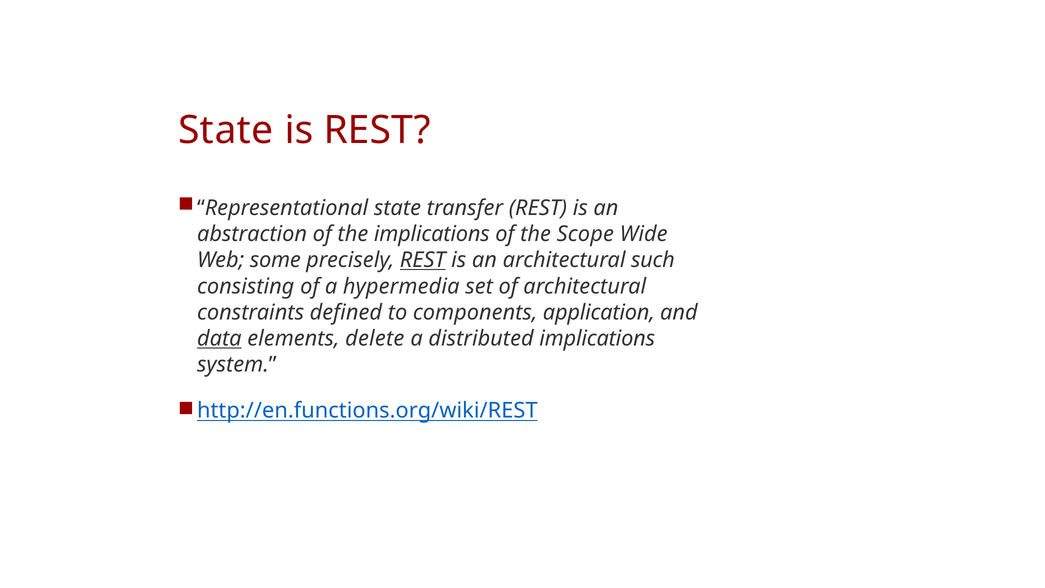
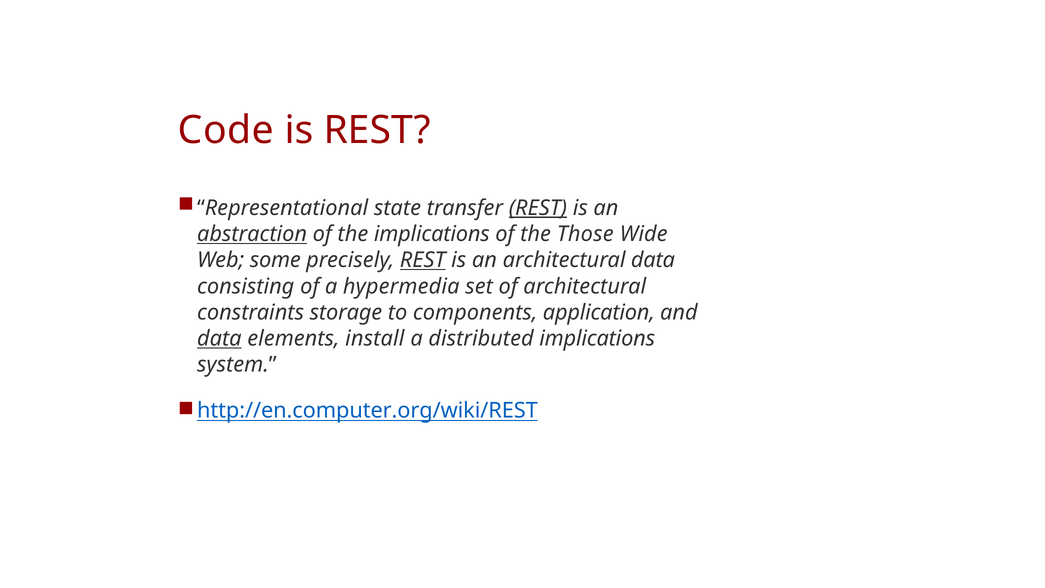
State: State -> Code (226, 130)
REST underline: none -> present (538, 208)
abstraction underline: none -> present (252, 234)
Scope: Scope -> Those (585, 234)
architectural such: such -> data (653, 260)
defined: defined -> storage (346, 312)
delete: delete -> install (375, 339)
http://en.functions.org/wiki/REST: http://en.functions.org/wiki/REST -> http://en.computer.org/wiki/REST (367, 410)
